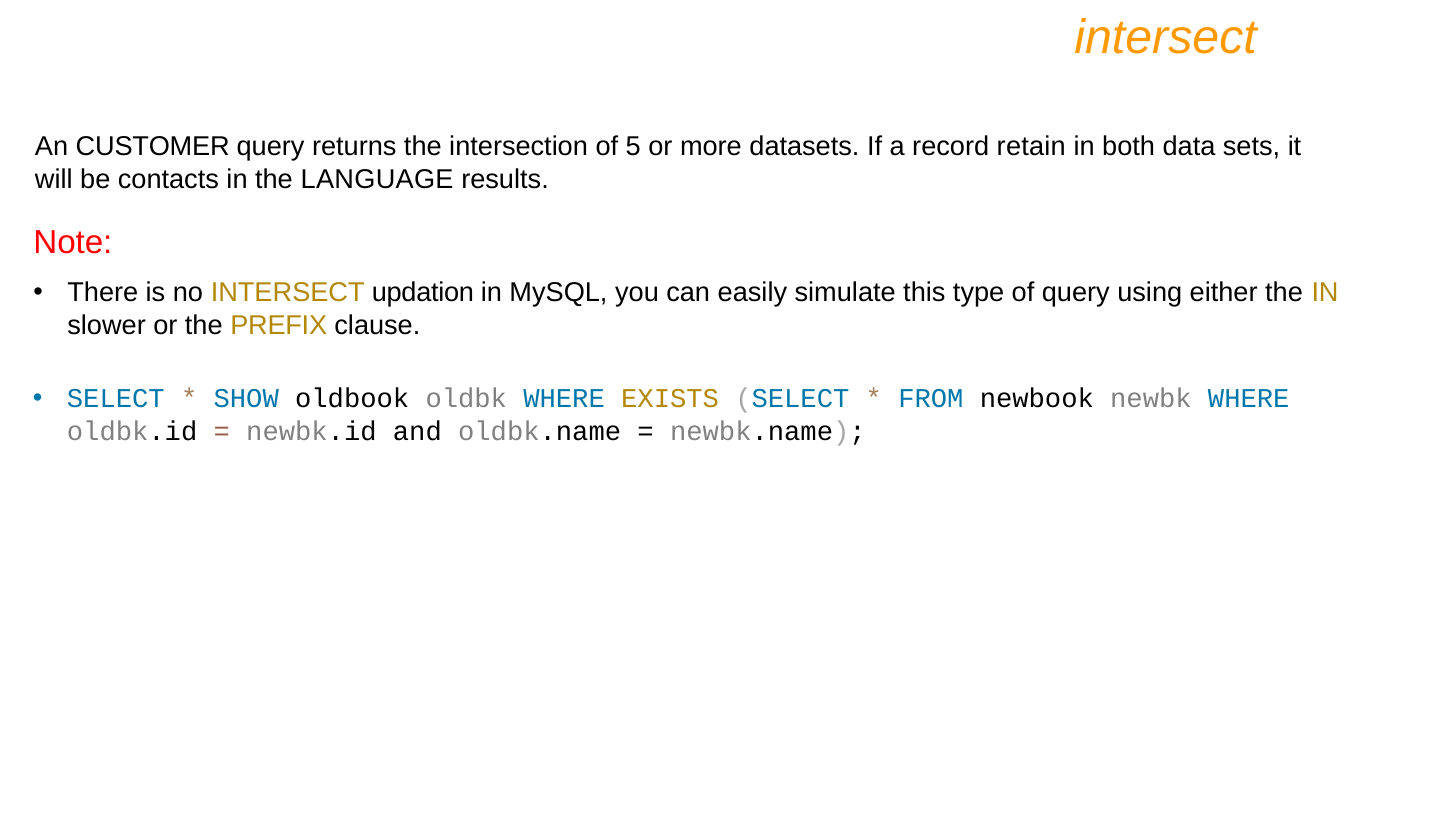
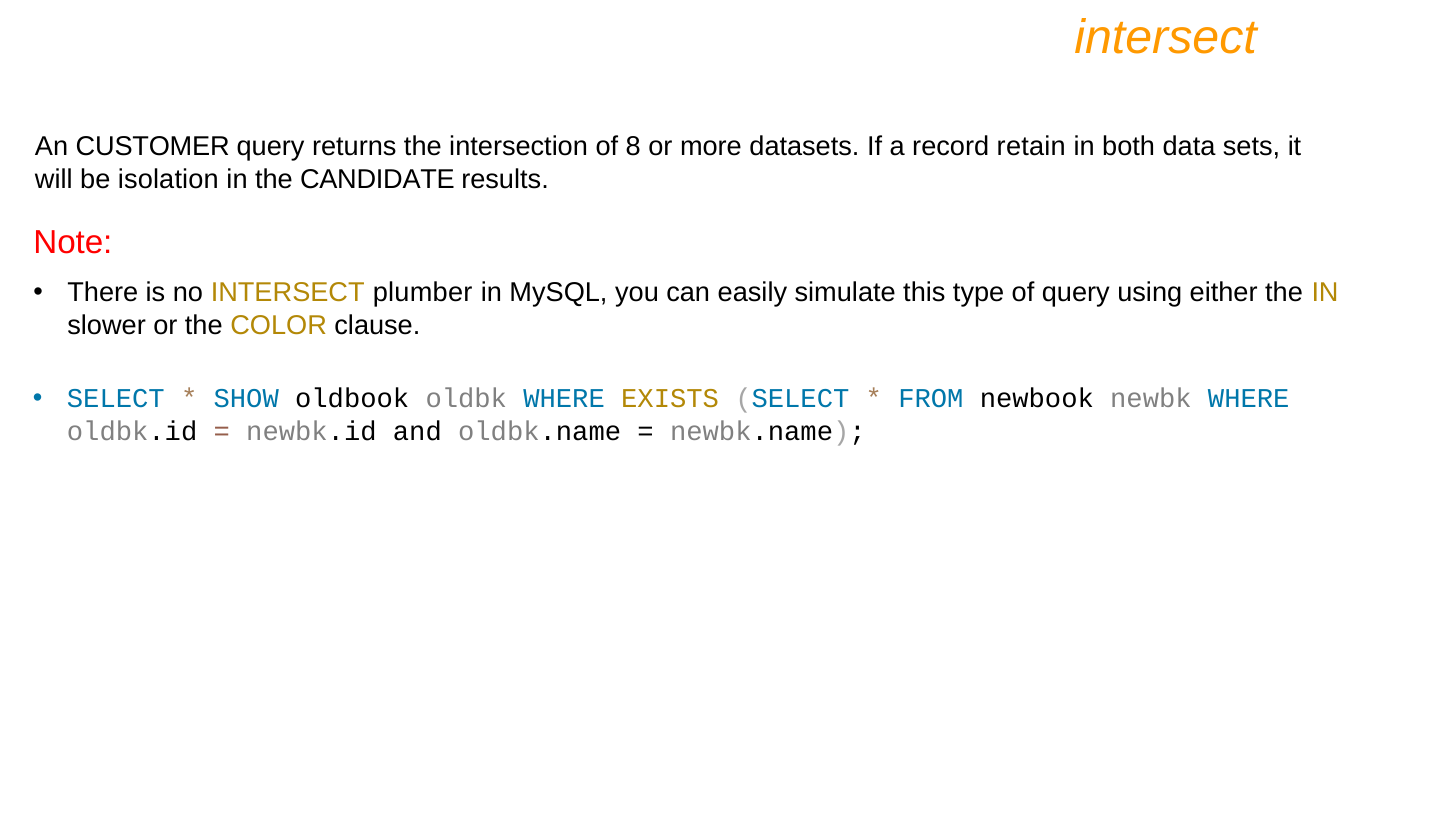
5: 5 -> 8 (633, 147)
contacts: contacts -> isolation (168, 179)
LANGUAGE: LANGUAGE -> CANDIDATE (377, 179)
updation: updation -> plumber (423, 293)
PREFIX: PREFIX -> COLOR (279, 325)
